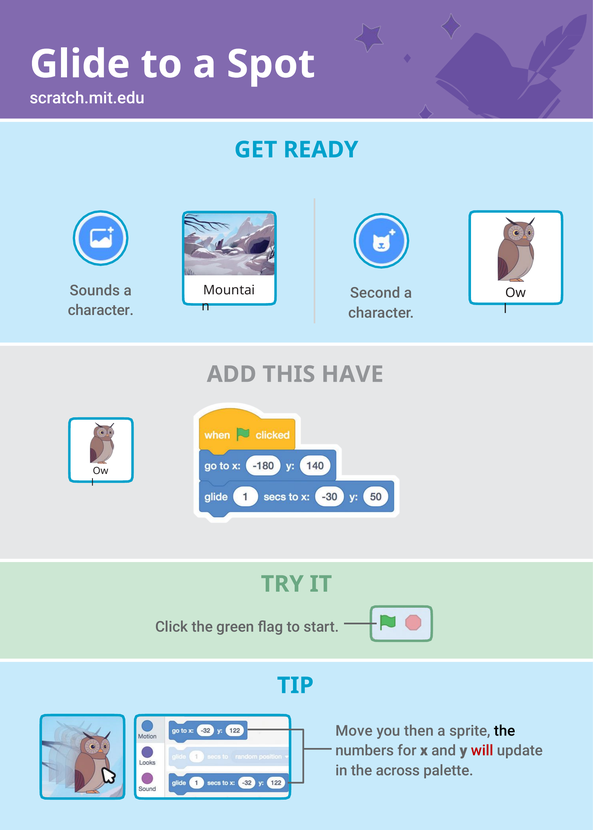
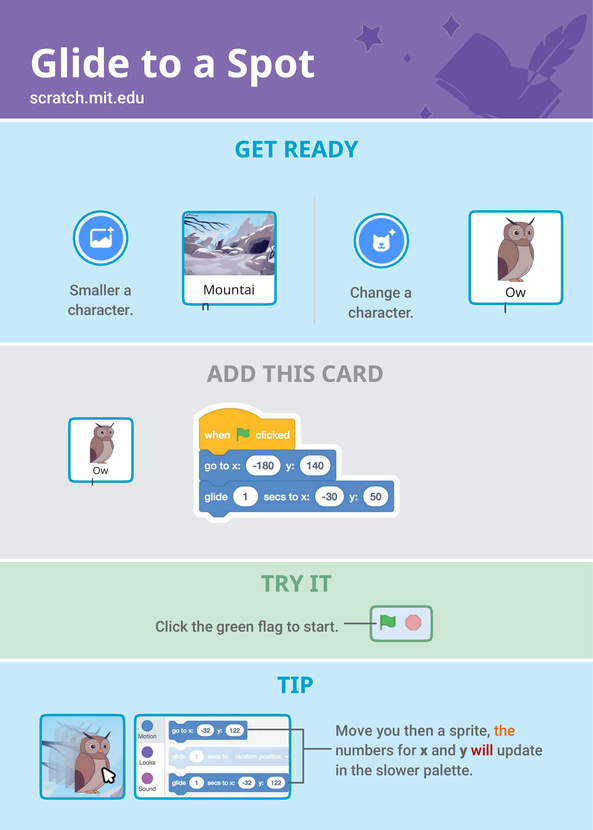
Sounds: Sounds -> Smaller (95, 291)
Second: Second -> Change (375, 293)
HAVE: HAVE -> CARD (353, 374)
the colour: black -> orange (505, 731)
across: across -> slower (398, 771)
